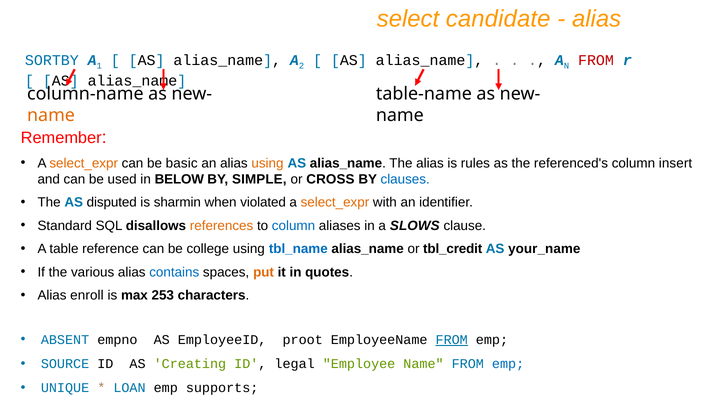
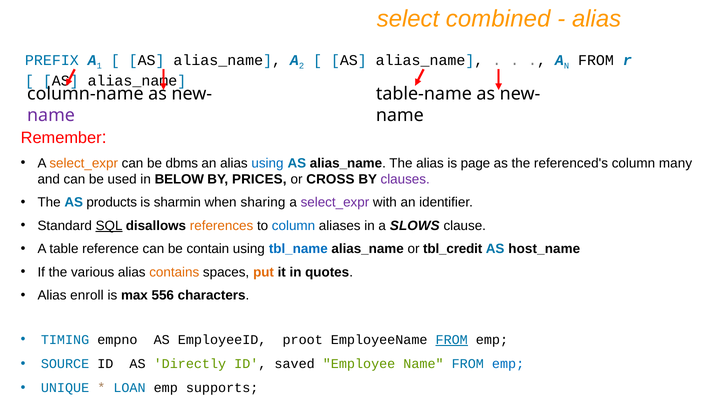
candidate: candidate -> combined (498, 19)
SORTBY: SORTBY -> PREFIX (52, 60)
FROM colour: red -> black (596, 60)
name colour: orange -> purple (51, 116)
basic: basic -> dbms (182, 163)
using colour: orange -> blue (267, 163)
rules: rules -> page (475, 163)
insert: insert -> many (675, 163)
SIMPLE: SIMPLE -> PRICES (259, 179)
clauses colour: blue -> purple (405, 179)
disputed: disputed -> products (112, 202)
violated: violated -> sharing (263, 202)
select_expr colour: orange -> purple (335, 202)
SQL underline: none -> present (109, 226)
college: college -> contain (208, 249)
your_name: your_name -> host_name (544, 249)
contains colour: blue -> orange (174, 272)
253: 253 -> 556 (163, 295)
ABSENT: ABSENT -> TIMING (65, 339)
Creating: Creating -> Directly (190, 364)
legal: legal -> saved (295, 364)
